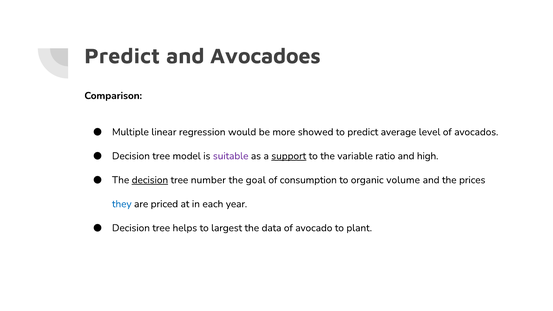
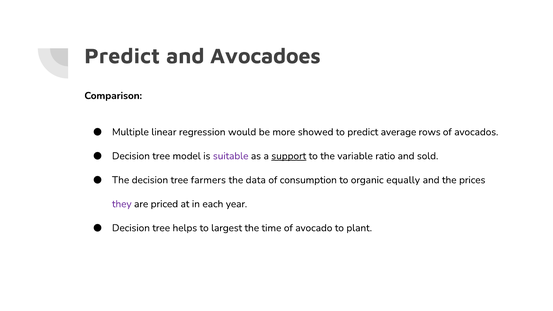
level: level -> rows (430, 132)
high: high -> sold (428, 156)
decision underline: present -> none (150, 180)
number: number -> farmers (208, 180)
goal: goal -> data (256, 180)
volume: volume -> equally (403, 180)
they colour: blue -> purple (122, 204)
data: data -> time (271, 228)
